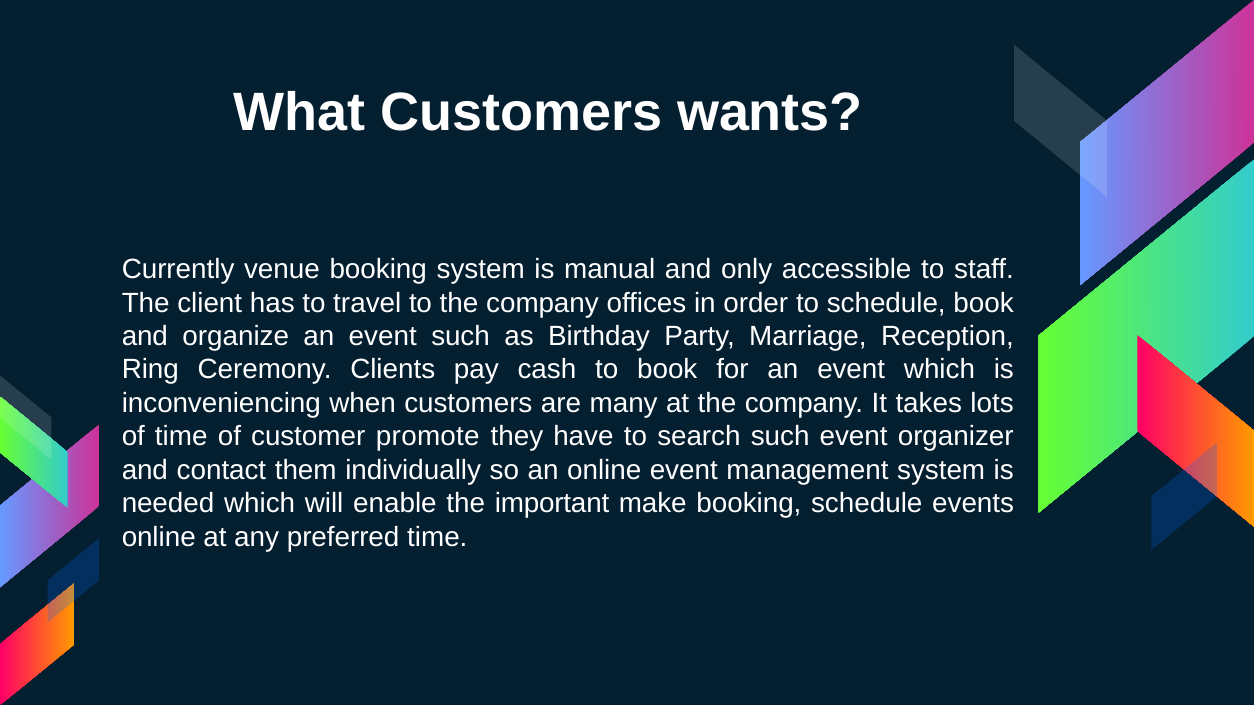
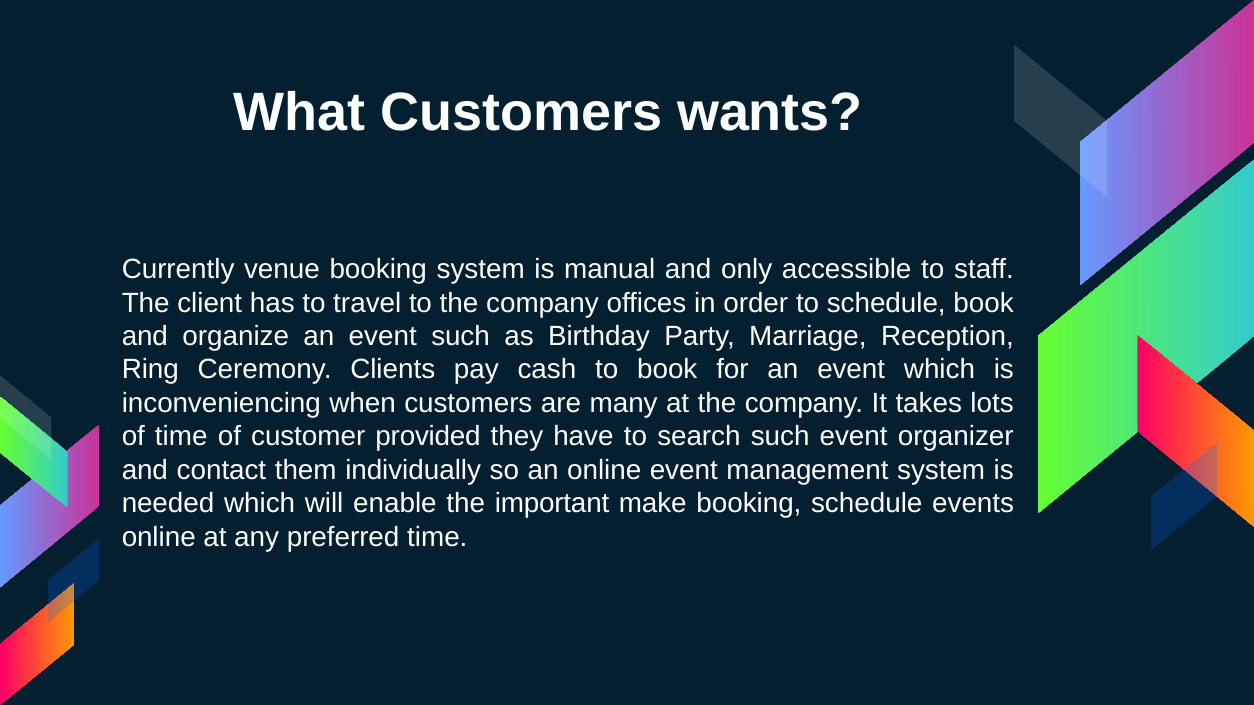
promote: promote -> provided (428, 437)
